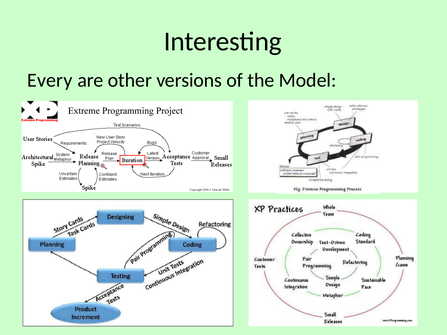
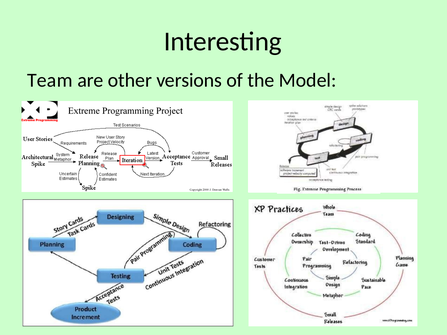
Every: Every -> Team (50, 80)
